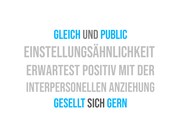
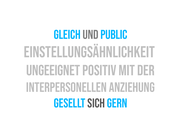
erwartest: erwartest -> ungeeignet (53, 70)
